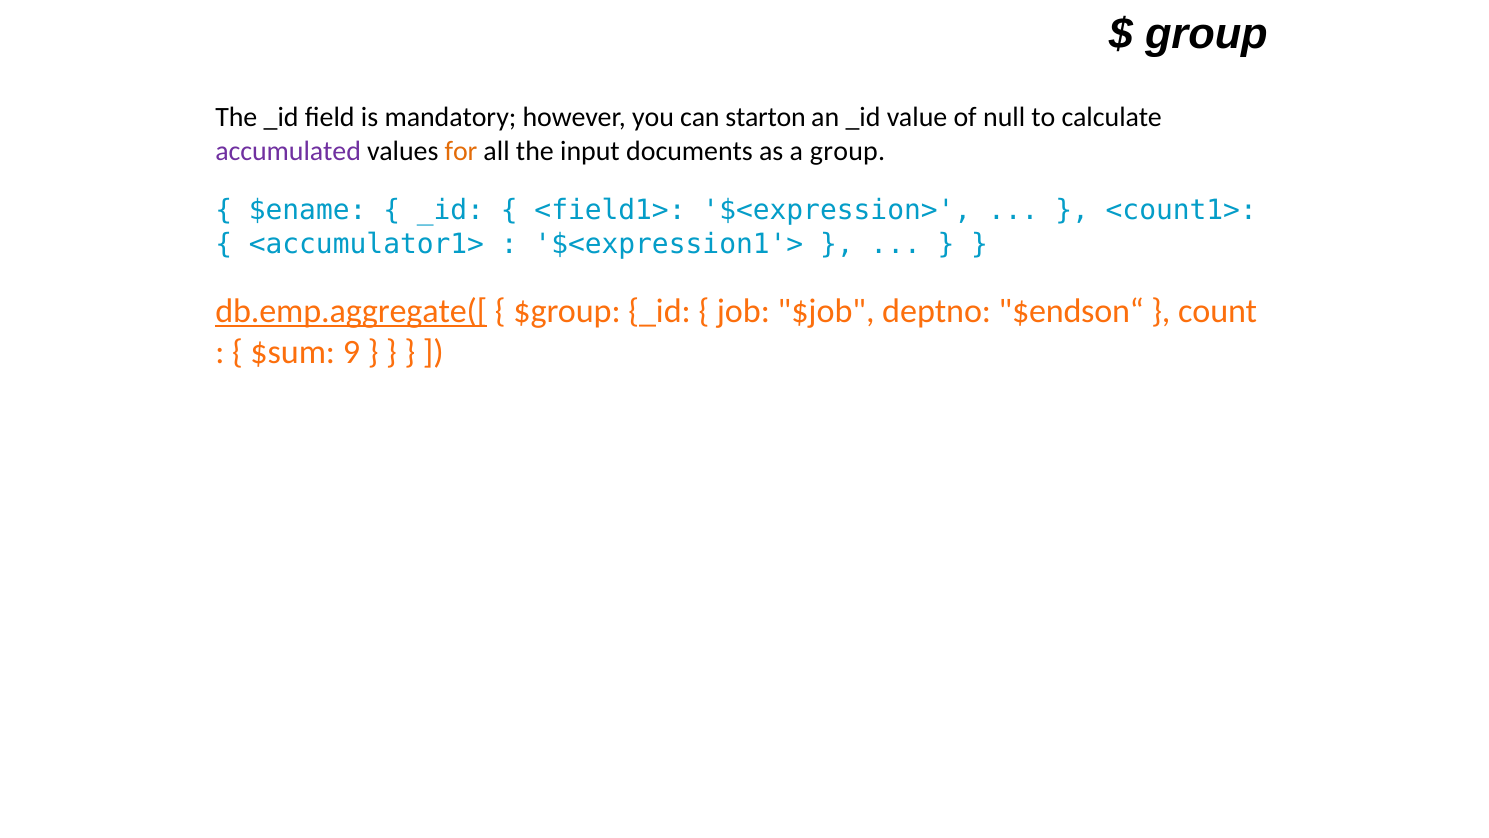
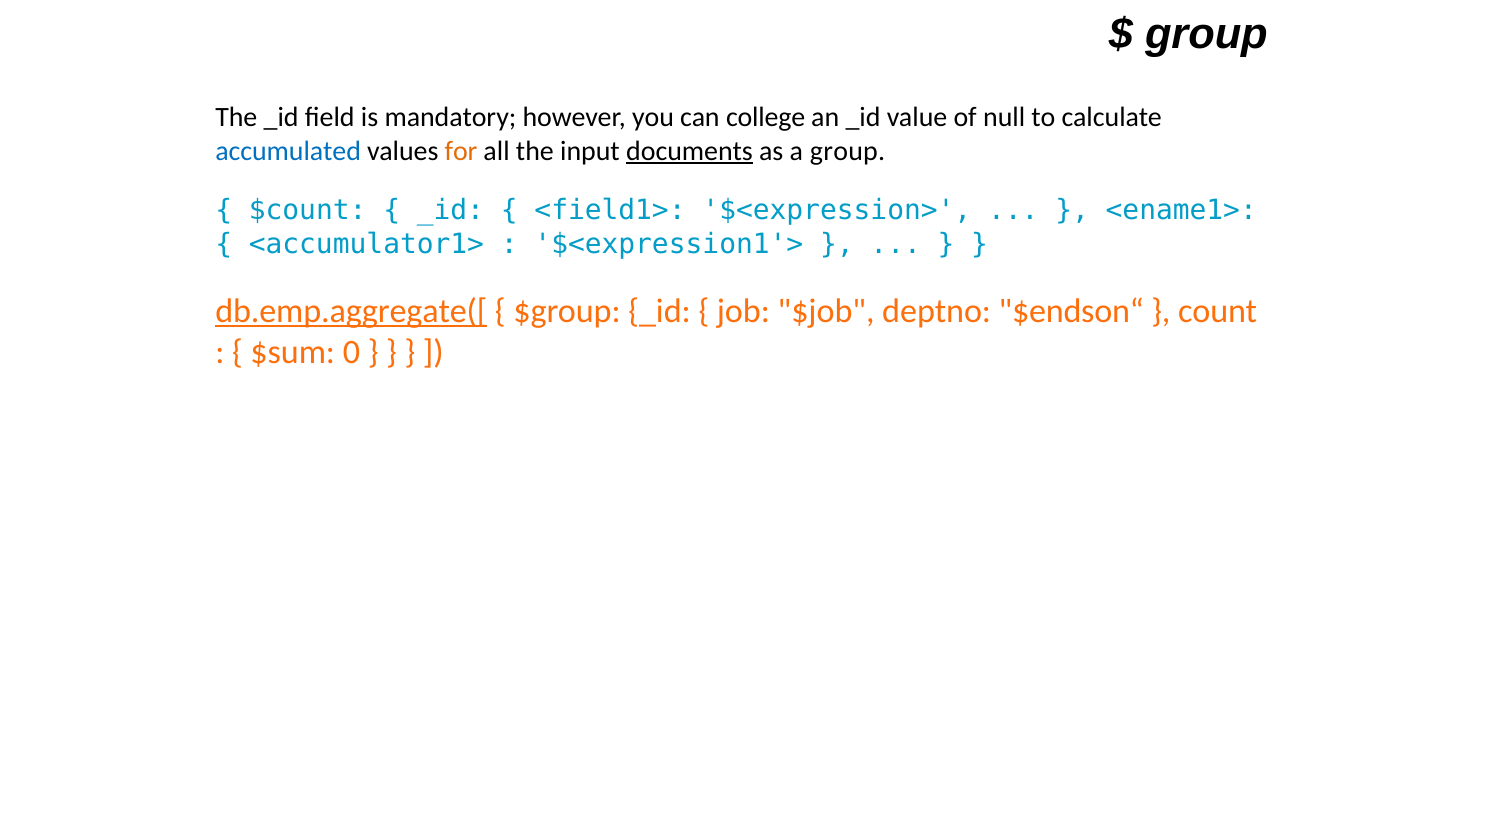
starton: starton -> college (766, 117)
accumulated colour: purple -> blue (288, 151)
documents underline: none -> present (690, 151)
$ename: $ename -> $count (308, 210)
<count1>: <count1> -> <ename1> (1181, 210)
9: 9 -> 0 (351, 352)
